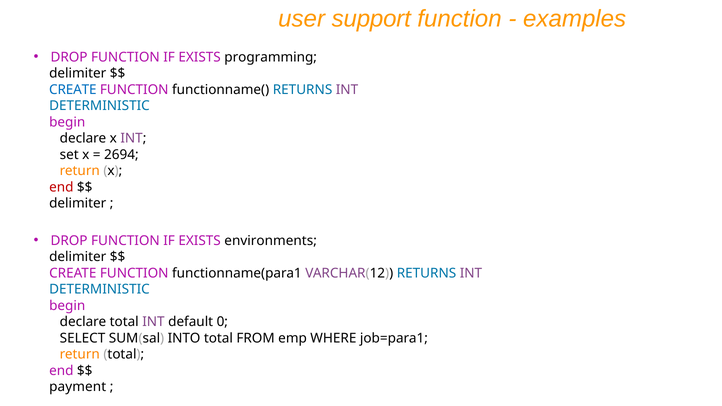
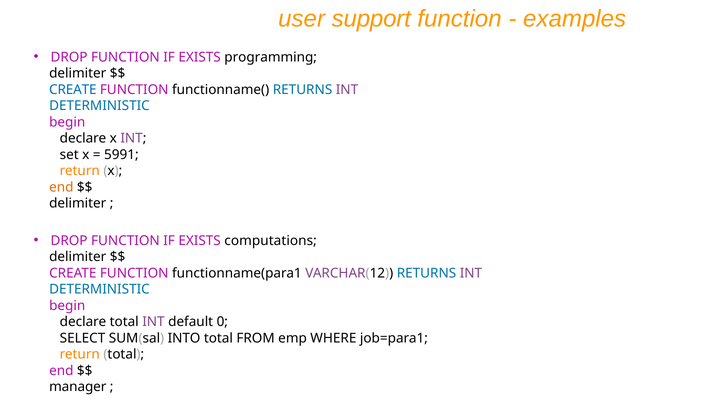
2694: 2694 -> 5991 (121, 155)
end colour: red -> orange (61, 187)
environments: environments -> computations (271, 241)
payment: payment -> manager (78, 387)
